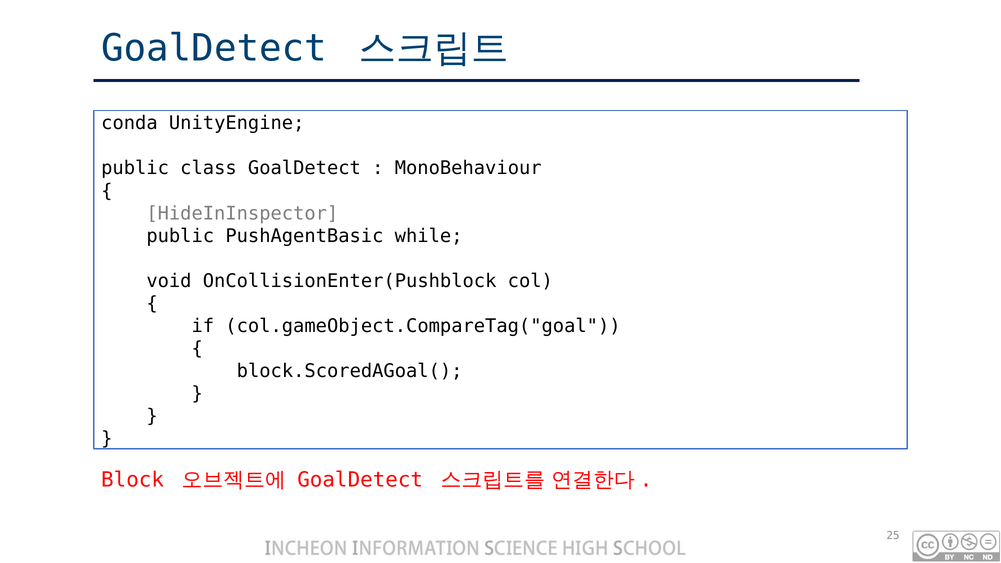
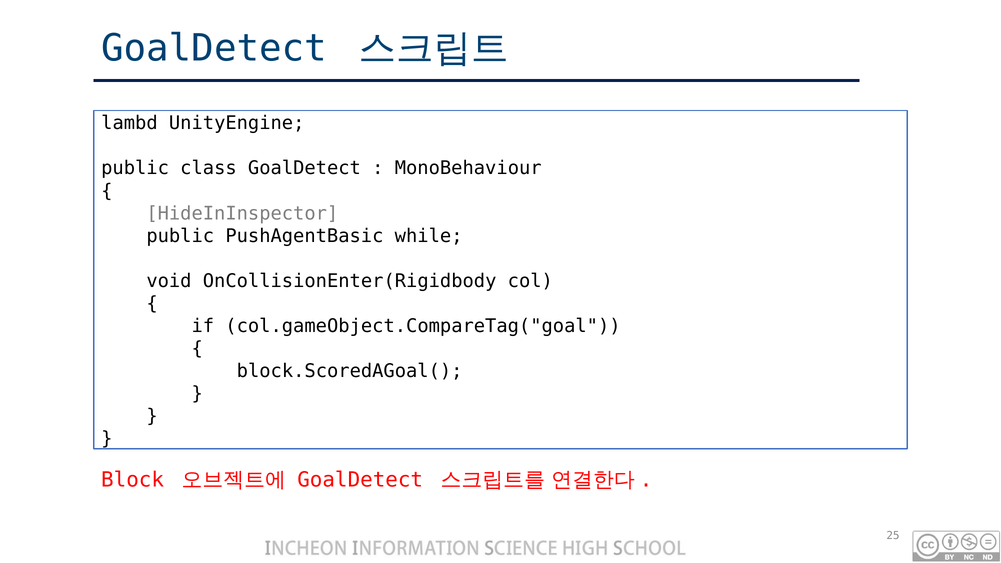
conda: conda -> lambd (129, 123)
OnCollisionEnter(Pushblock: OnCollisionEnter(Pushblock -> OnCollisionEnter(Rigidbody (350, 281)
